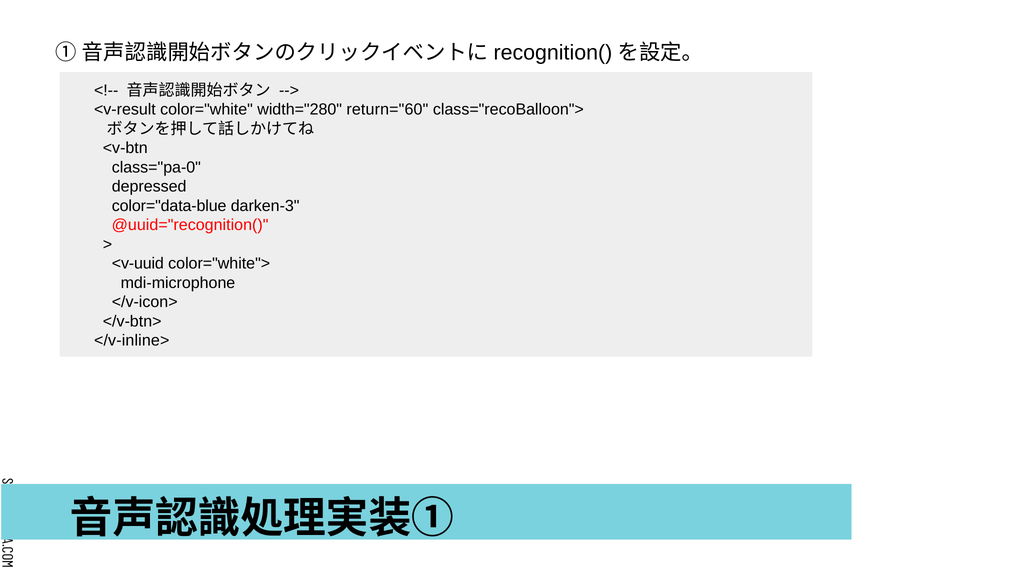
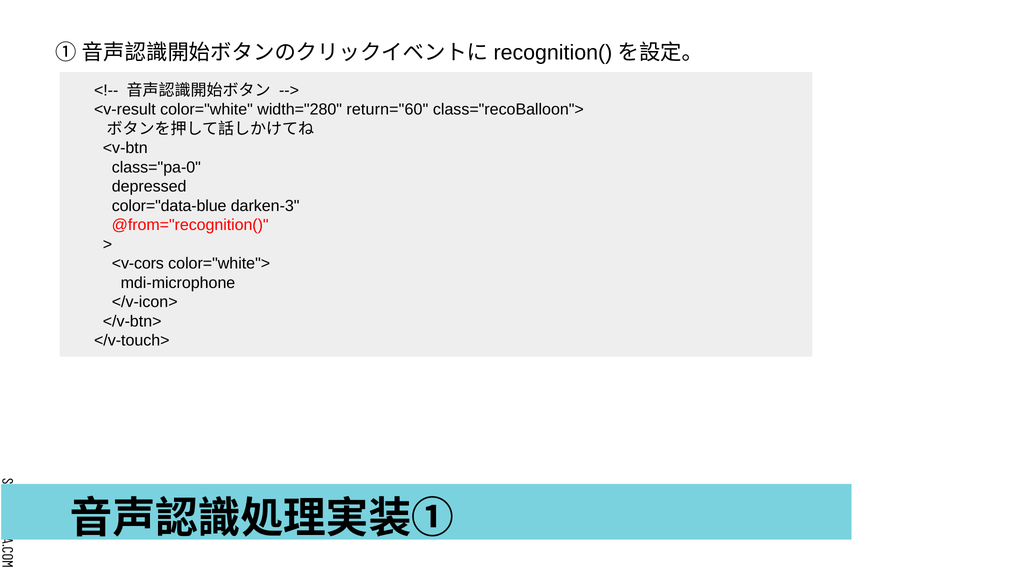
@uuid="recognition(: @uuid="recognition( -> @from="recognition( (190, 225)
<v-uuid: <v-uuid -> <v-cors (138, 263)
</v-inline>: </v-inline> -> </v-touch> (132, 340)
